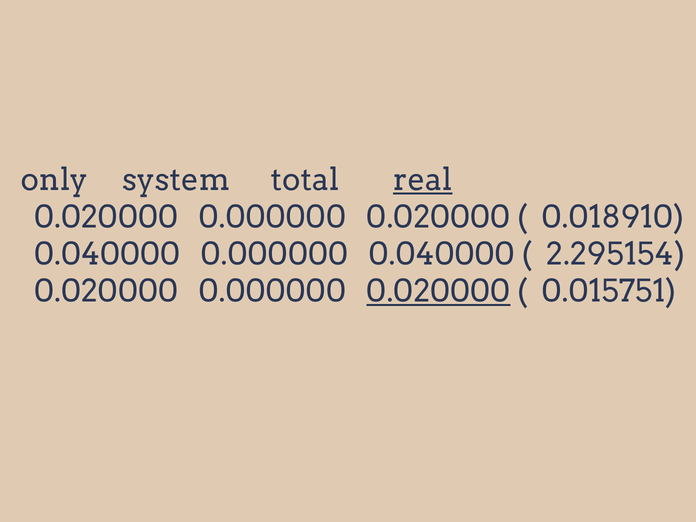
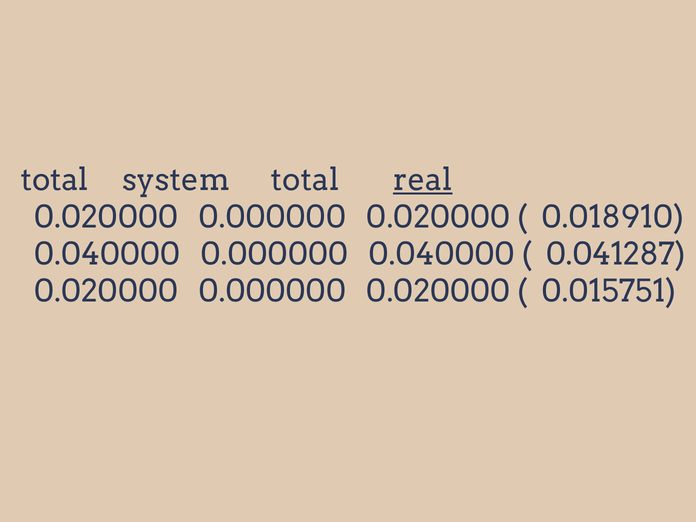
only: only -> total (55, 180)
2.295154: 2.295154 -> 0.041287 (616, 255)
0.020000 underline: present -> none (438, 292)
